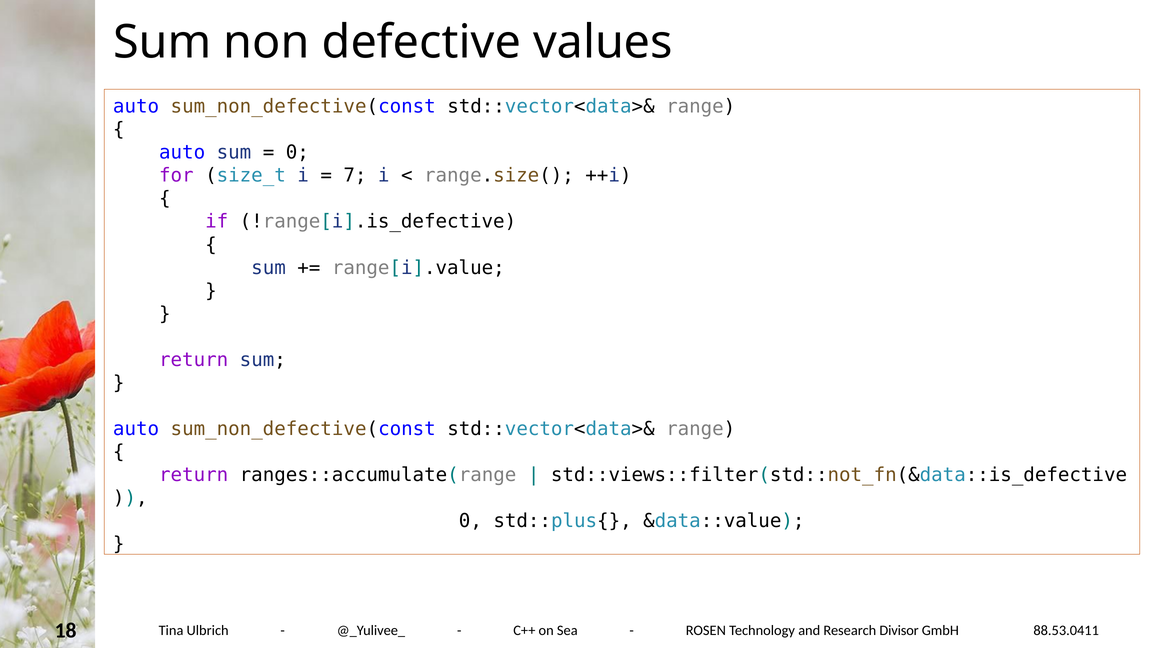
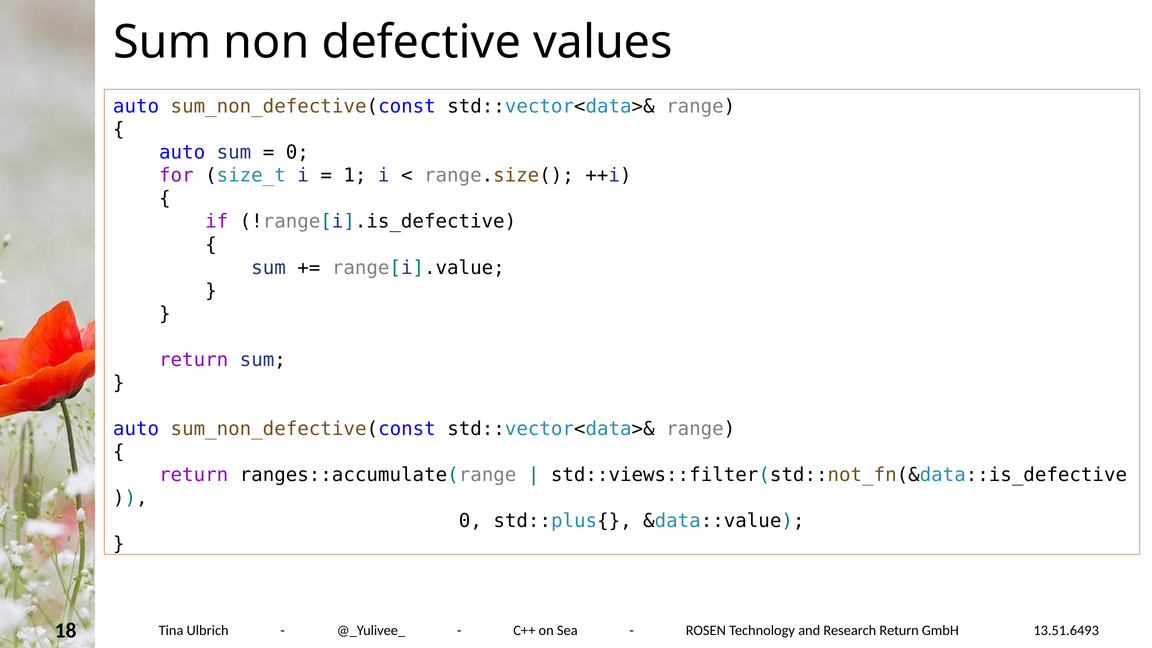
7: 7 -> 1 (355, 176)
88.53.0411: 88.53.0411 -> 13.51.6493 (1066, 630)
Research Divisor: Divisor -> Return (899, 631)
